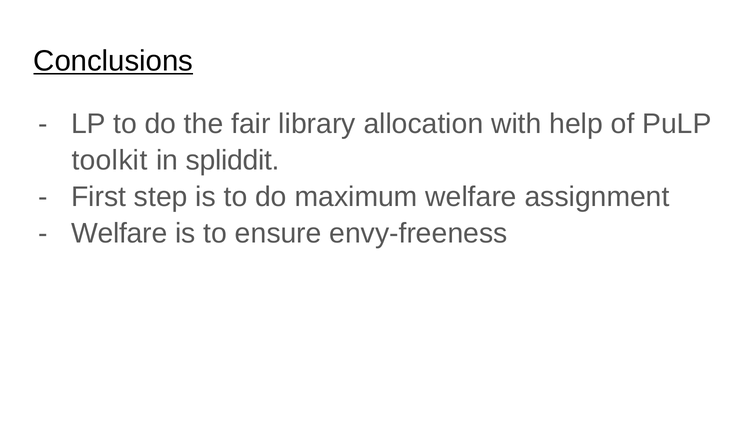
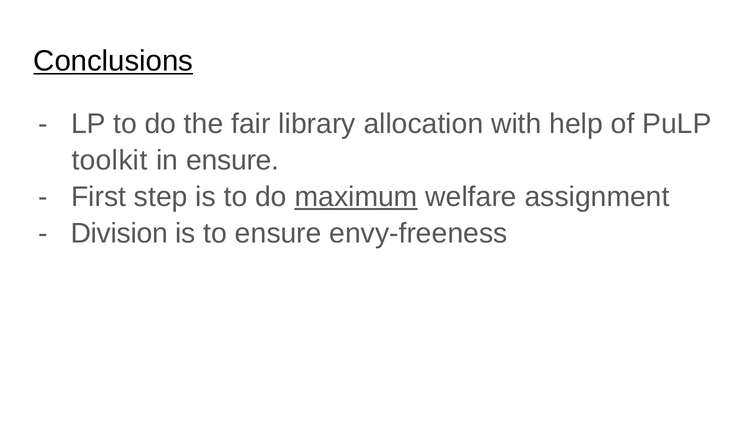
in spliddit: spliddit -> ensure (233, 160)
maximum underline: none -> present (356, 197)
Welfare: Welfare -> Division (119, 234)
